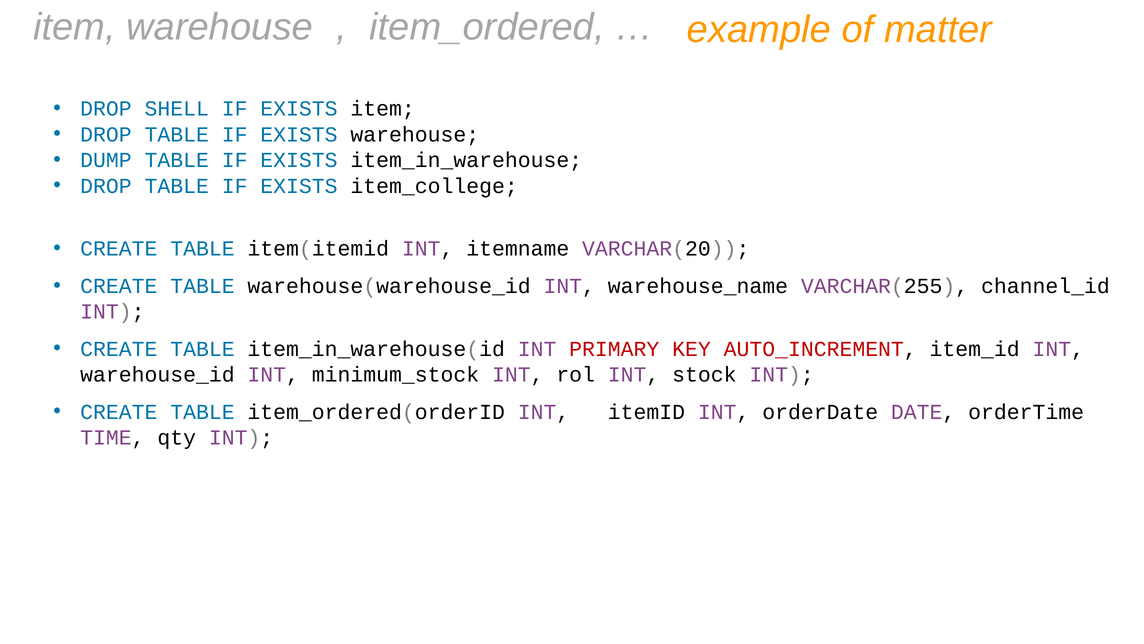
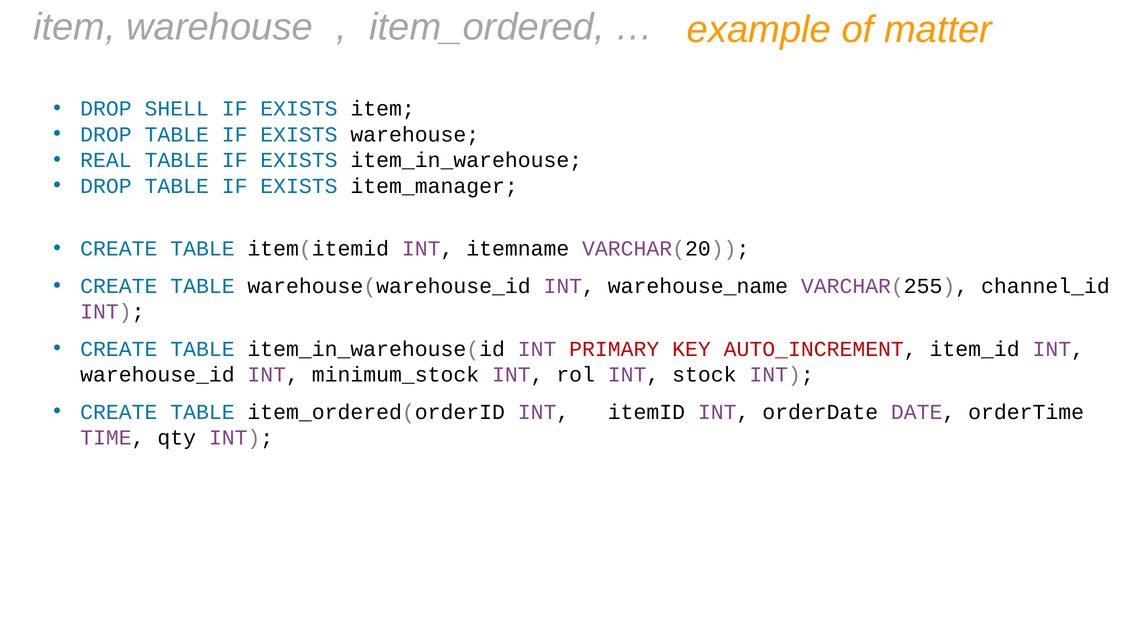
DUMP: DUMP -> REAL (106, 160)
item_college: item_college -> item_manager (434, 186)
